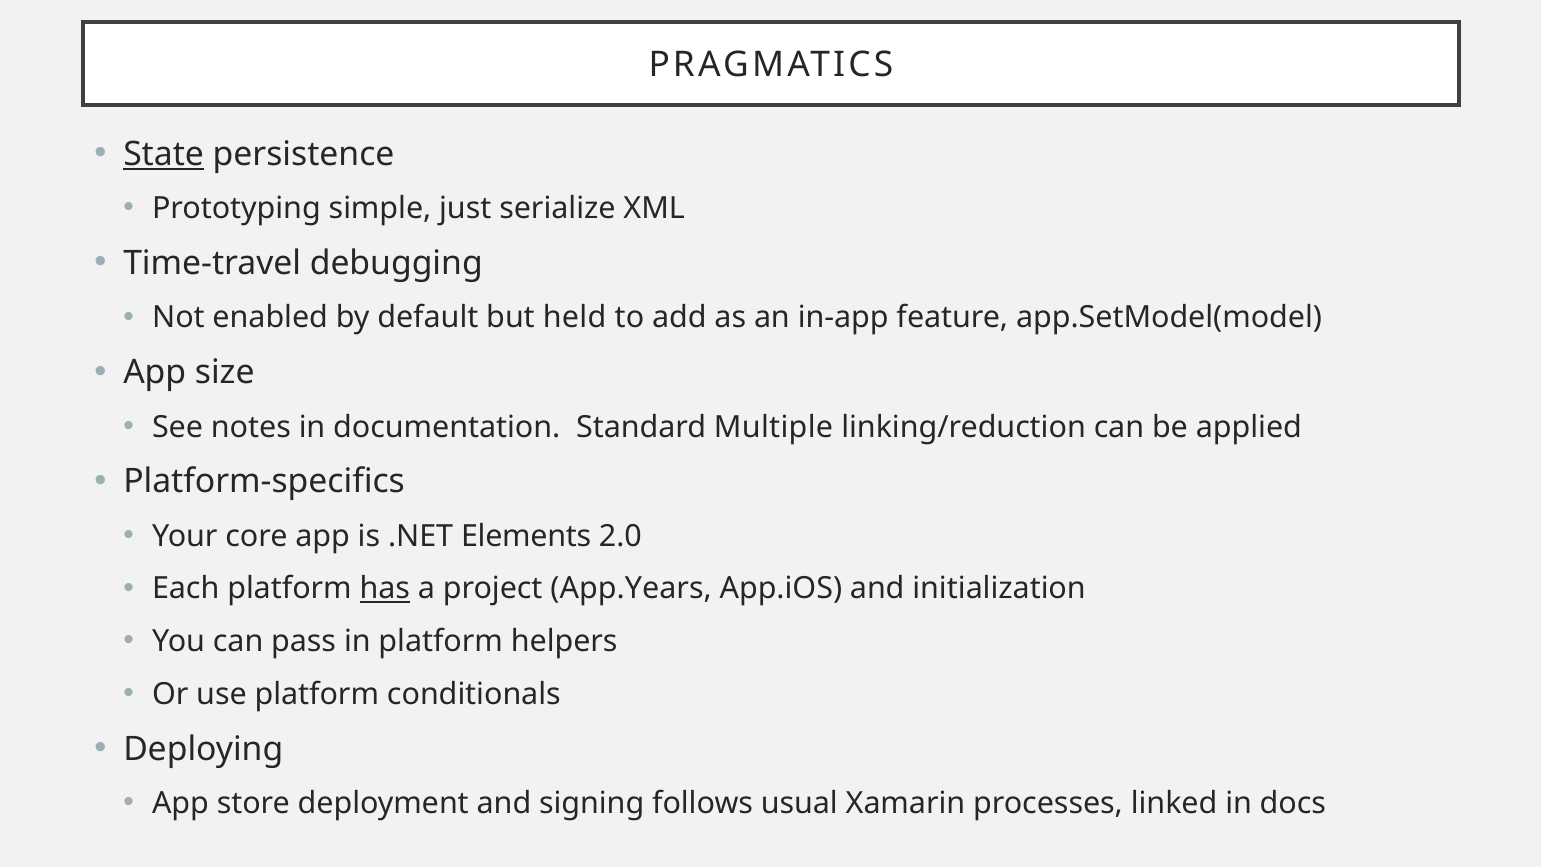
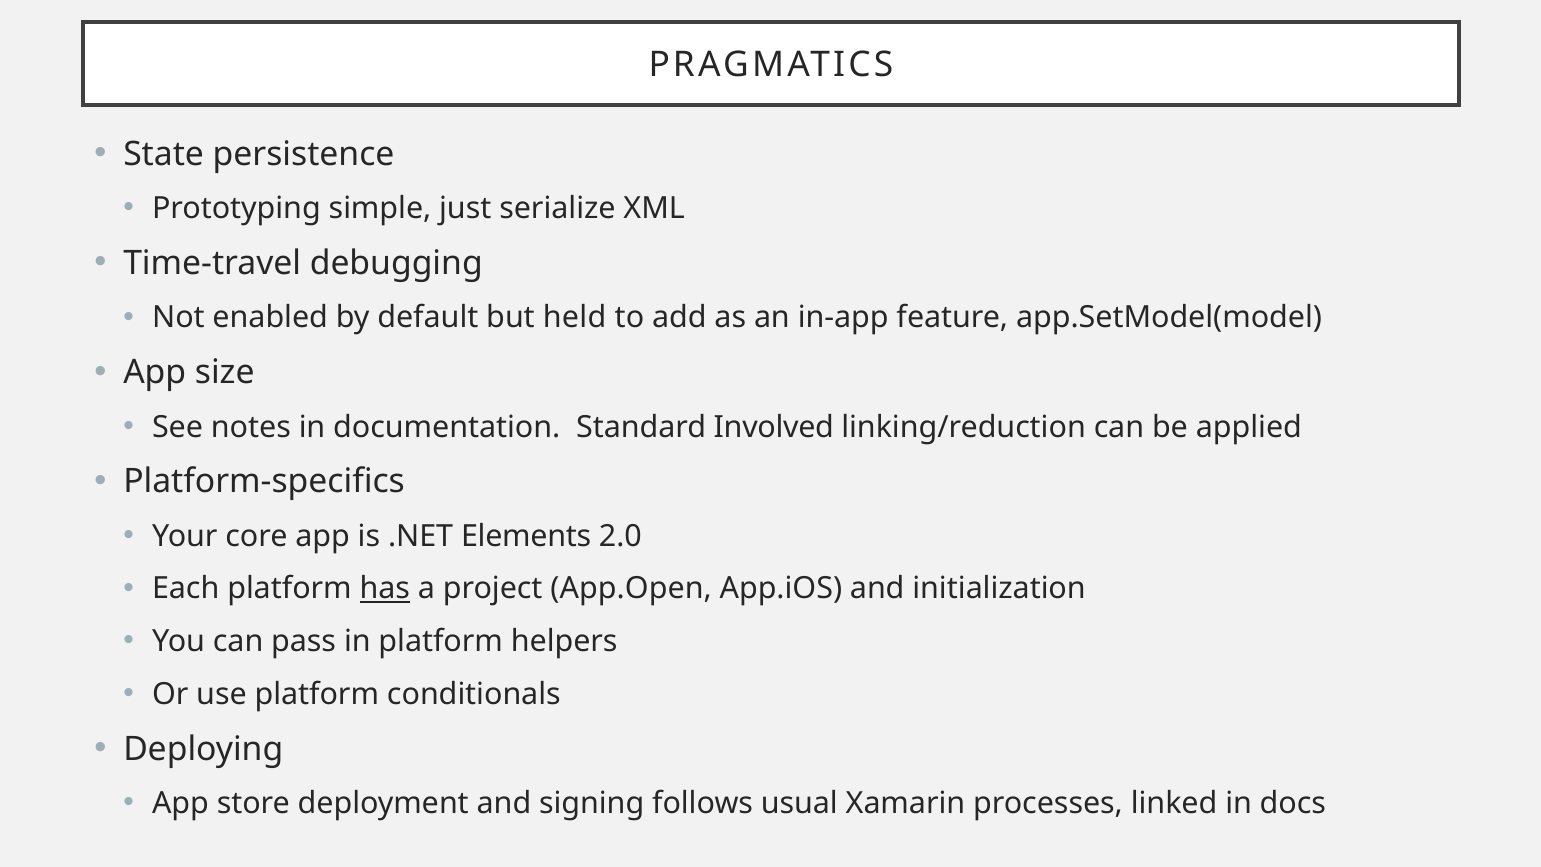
State underline: present -> none (164, 154)
Multiple: Multiple -> Involved (774, 427)
App.Years: App.Years -> App.Open (631, 589)
